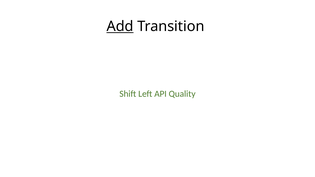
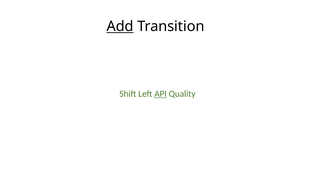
API underline: none -> present (160, 94)
